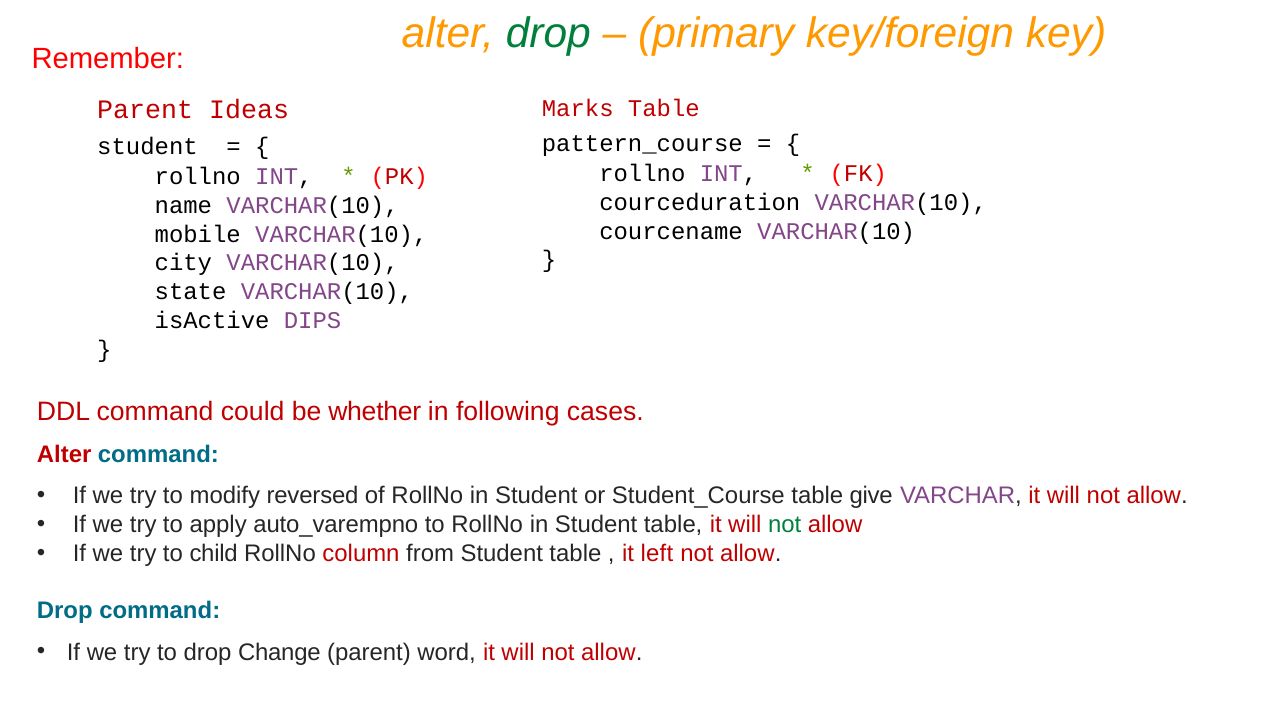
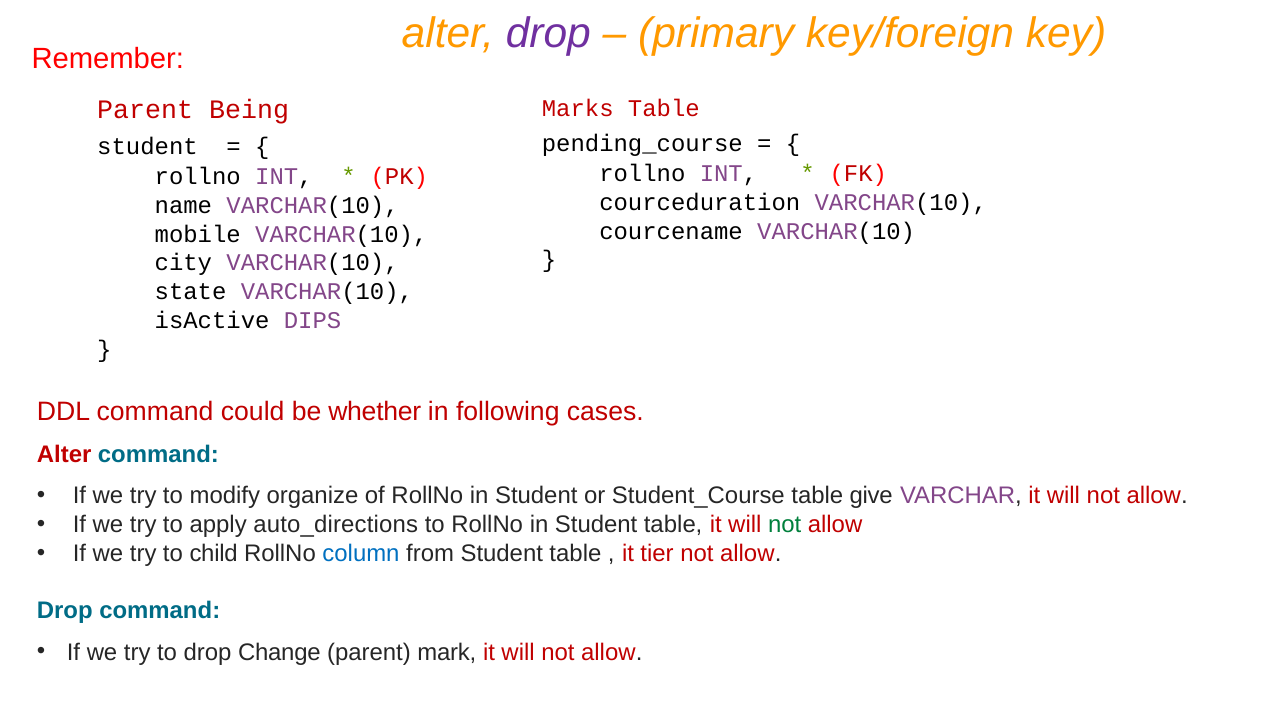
drop colour: green -> purple (548, 33)
Ideas: Ideas -> Being (249, 110)
pattern_course: pattern_course -> pending_course (642, 143)
reversed: reversed -> organize (312, 496)
auto_varempno: auto_varempno -> auto_directions (336, 525)
column colour: red -> blue (361, 553)
left: left -> tier (657, 553)
word: word -> mark (447, 652)
